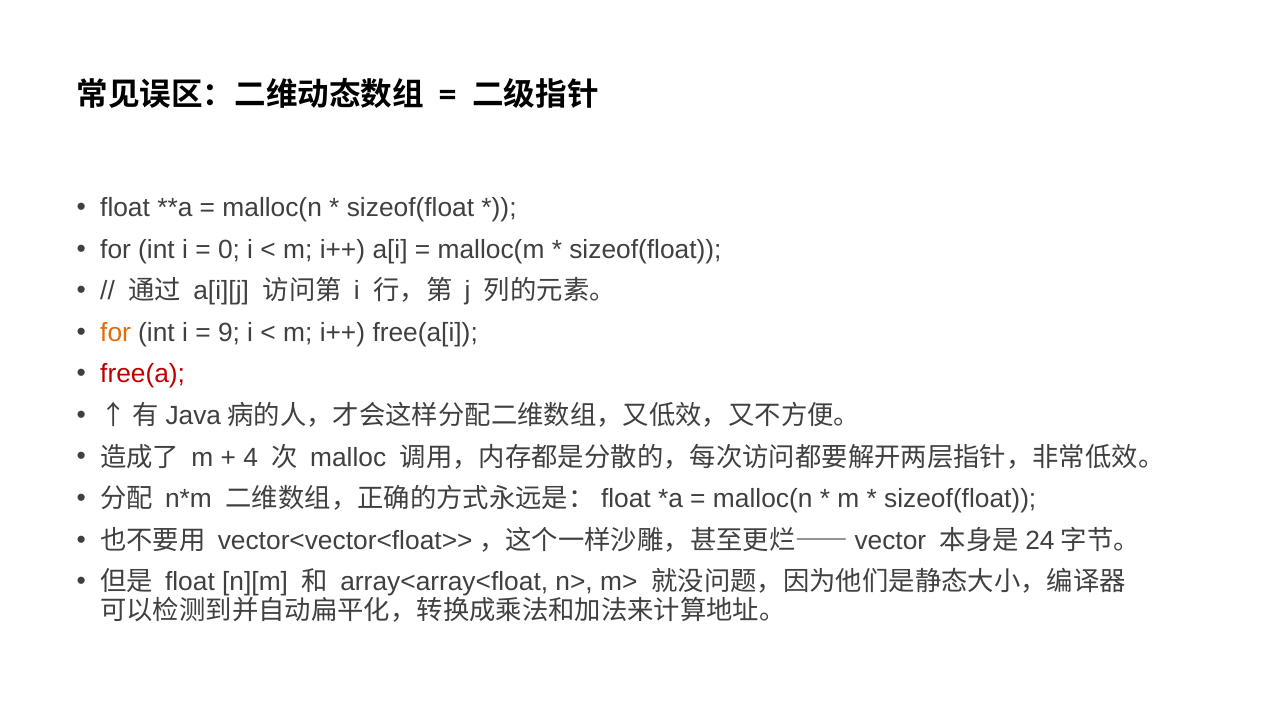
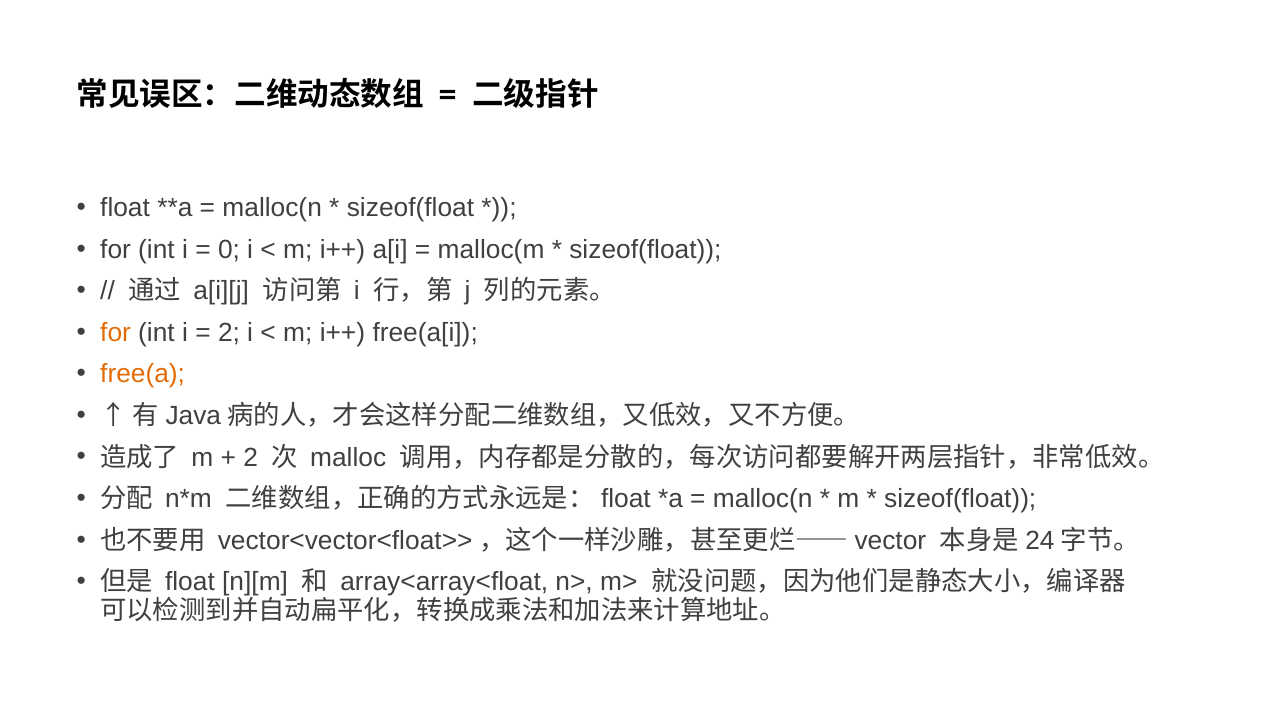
9: 9 -> 2 (229, 333)
free(a colour: red -> orange (143, 374)
4: 4 -> 2 (251, 458)
